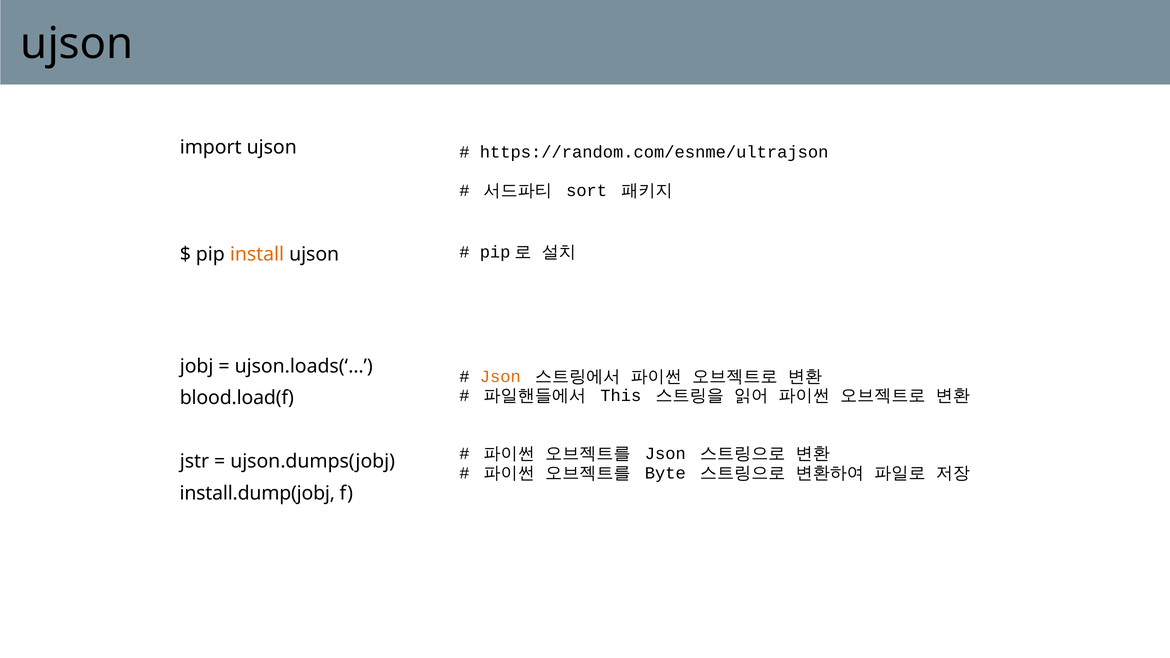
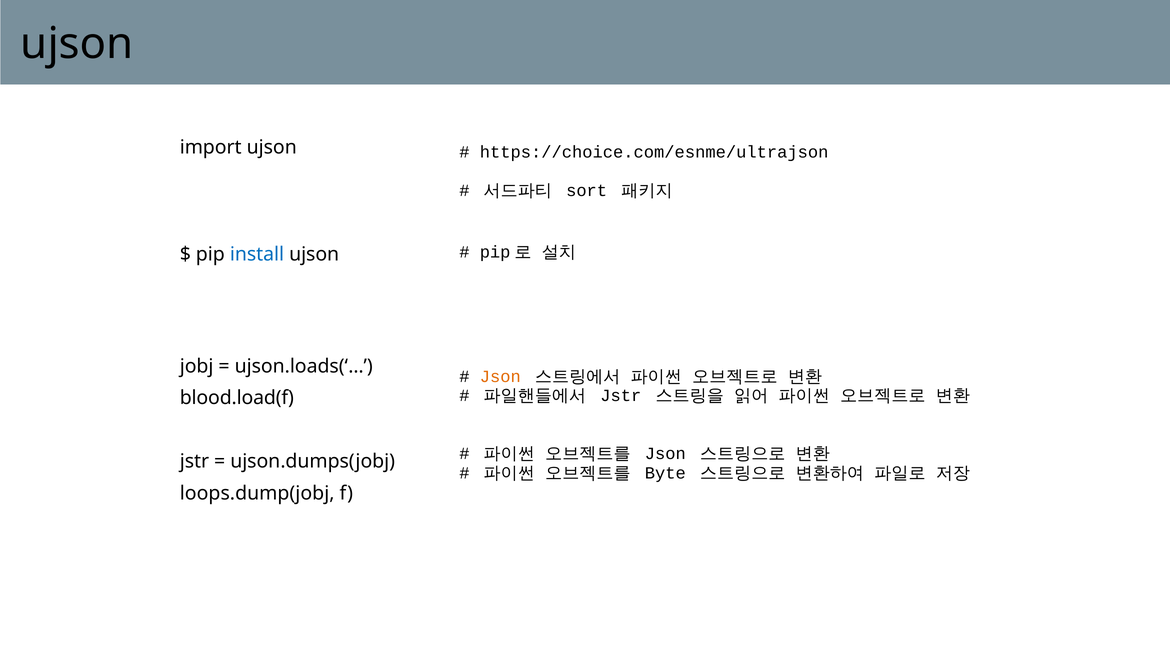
https://random.com/esnme/ultrajson: https://random.com/esnme/ultrajson -> https://choice.com/esnme/ultrajson (654, 152)
install colour: orange -> blue (257, 254)
This: This -> Jstr (621, 396)
install.dump(jobj: install.dump(jobj -> loops.dump(jobj (257, 493)
